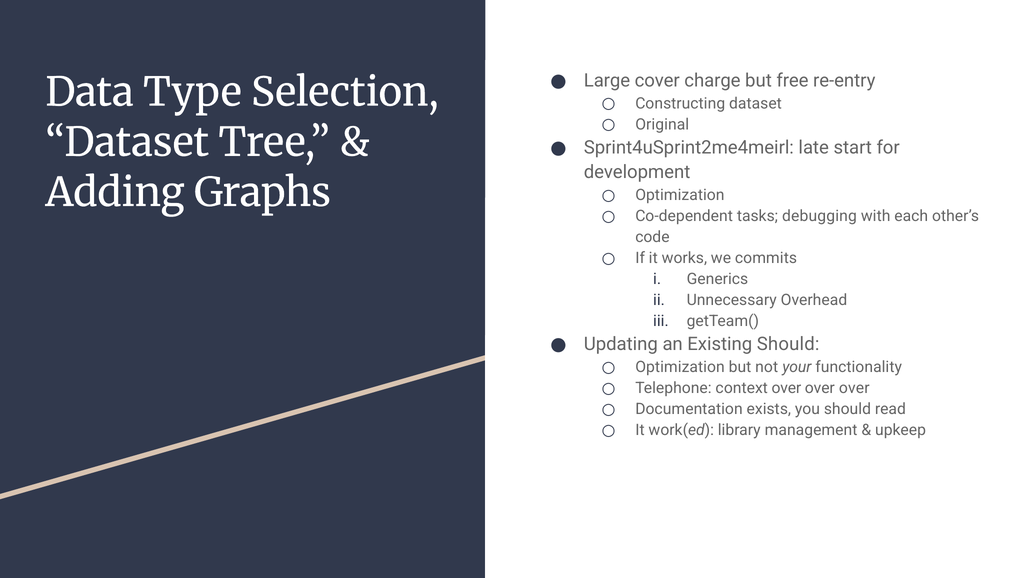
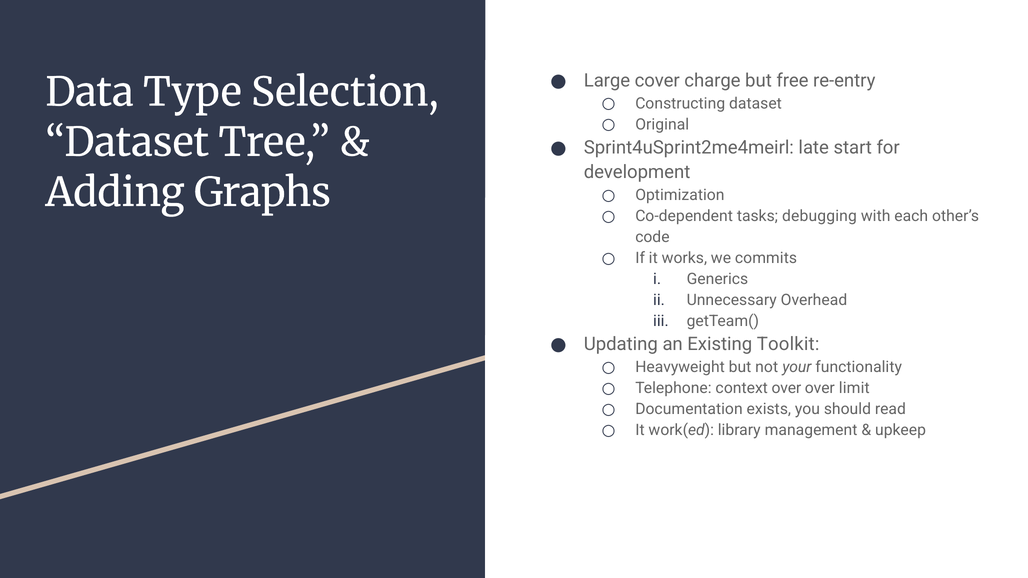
Existing Should: Should -> Toolkit (788, 344)
Optimization: Optimization -> Heavyweight (680, 367)
over: over -> limit (854, 388)
